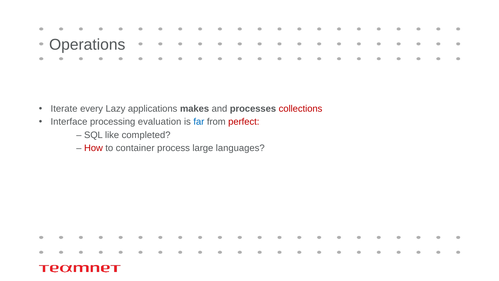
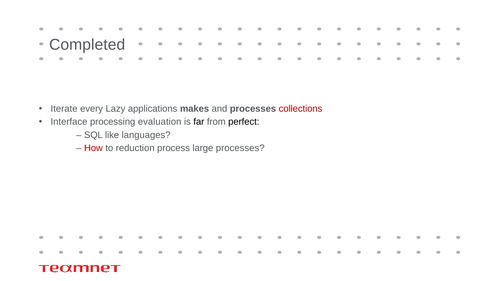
Operations: Operations -> Completed (87, 45)
far colour: blue -> black (199, 122)
perfect colour: red -> black (244, 122)
completed: completed -> languages (146, 135)
container: container -> reduction (135, 148)
large languages: languages -> processes (240, 148)
